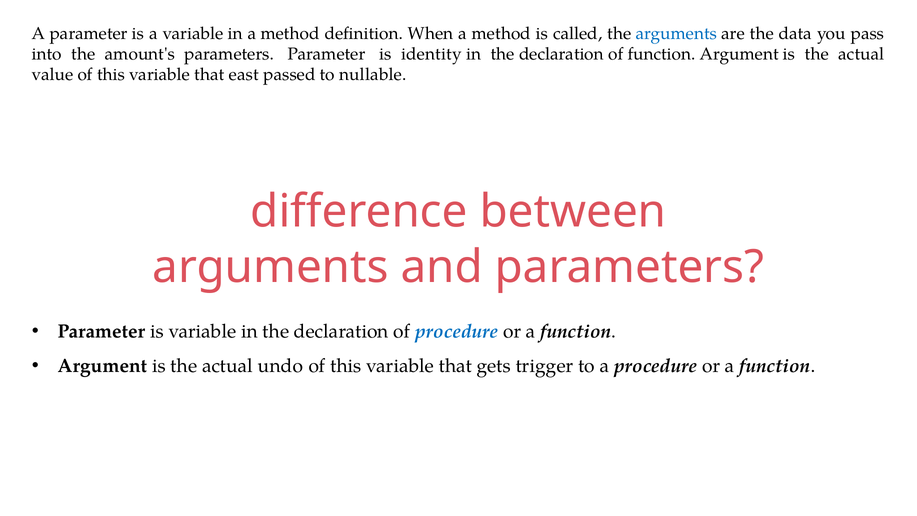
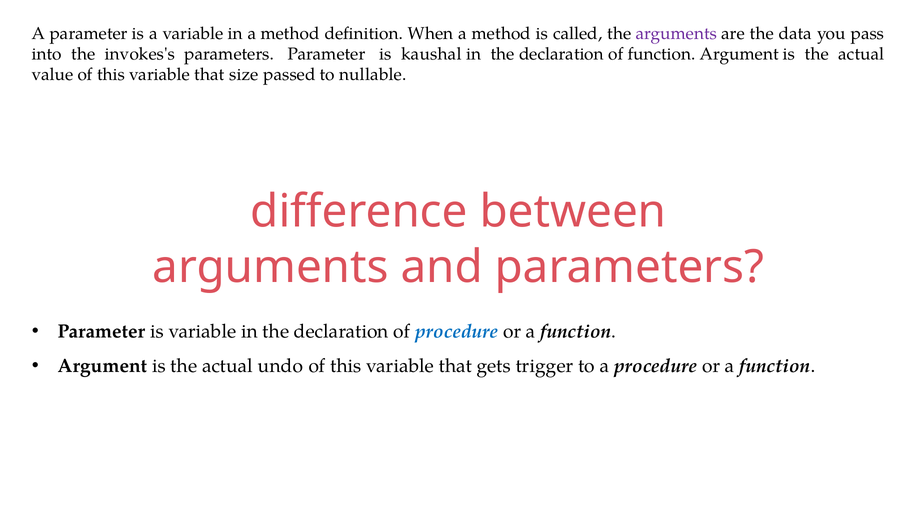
arguments colour: blue -> purple (676, 33)
amount's: amount's -> invokes's (140, 54)
identity: identity -> kaushal (431, 54)
east: east -> size (244, 75)
